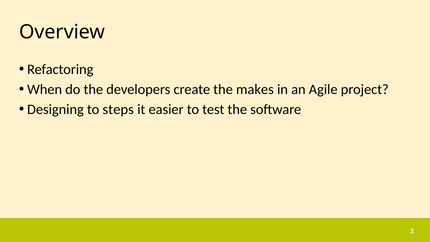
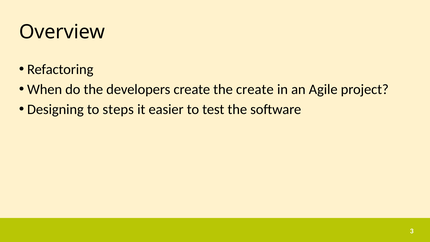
the makes: makes -> create (255, 89)
